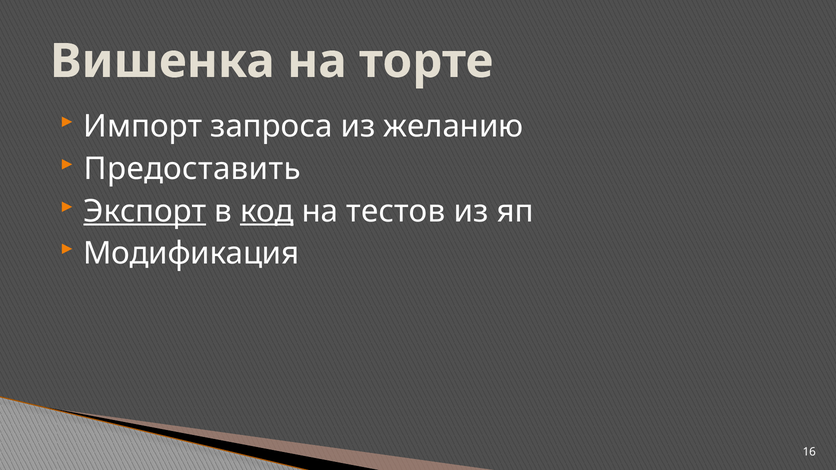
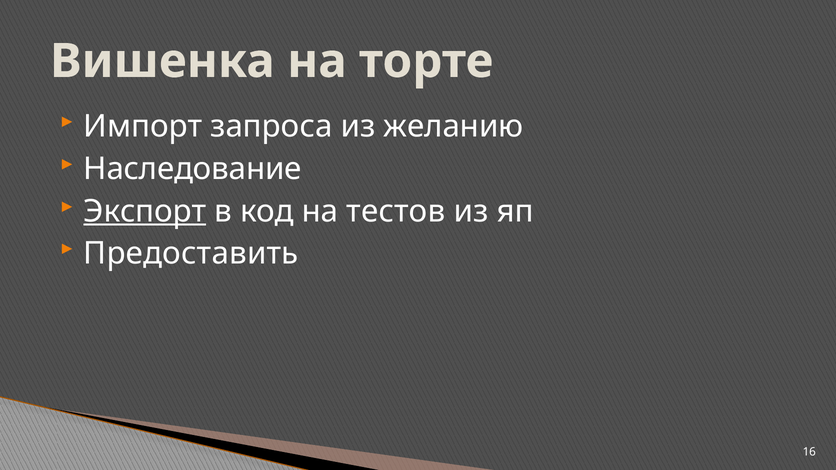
Предоставить: Предоставить -> Наследование (193, 169)
код underline: present -> none (267, 211)
Модификация: Модификация -> Предоставить (191, 254)
